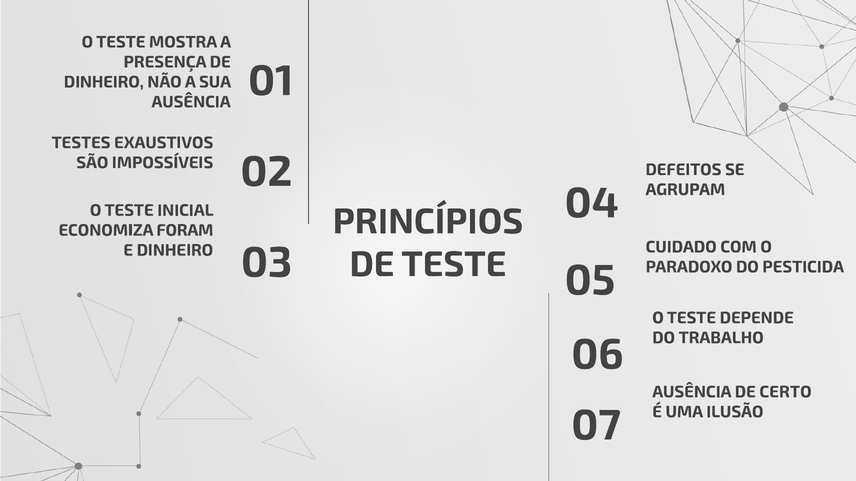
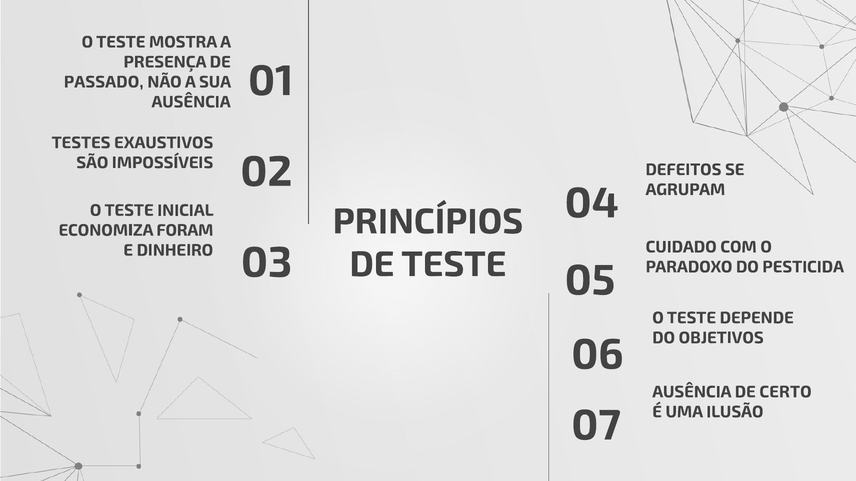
DINHEIRO: DINHEIRO -> PASSADO (104, 82)
TRABALHO: TRABALHO -> OBJETIVOS (721, 338)
